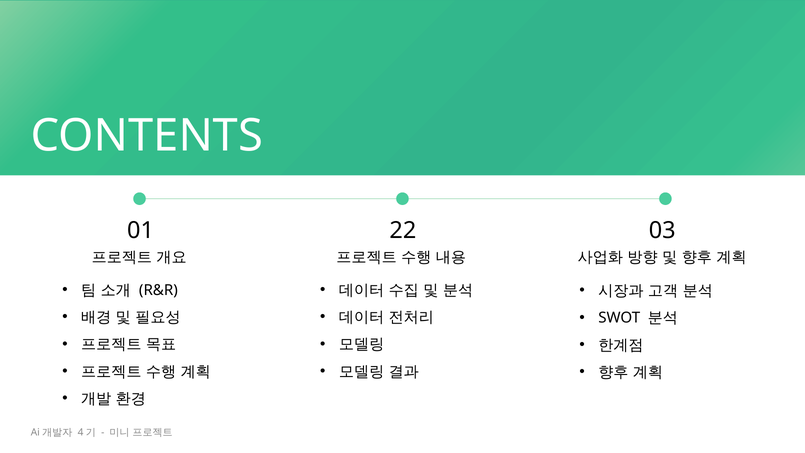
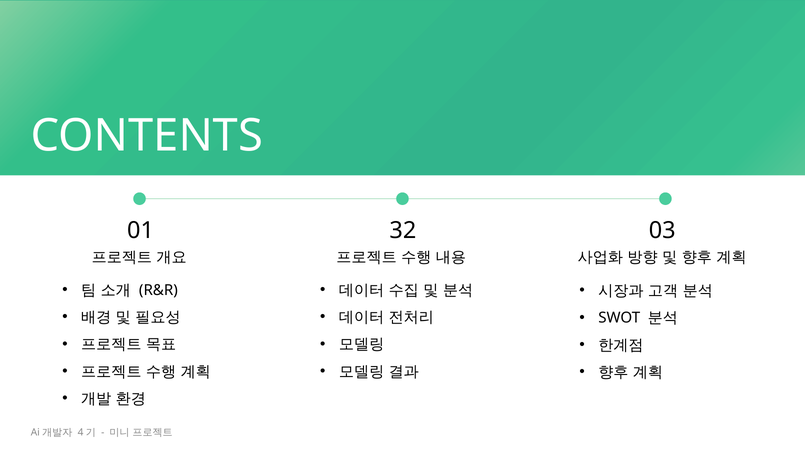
22: 22 -> 32 (403, 230)
